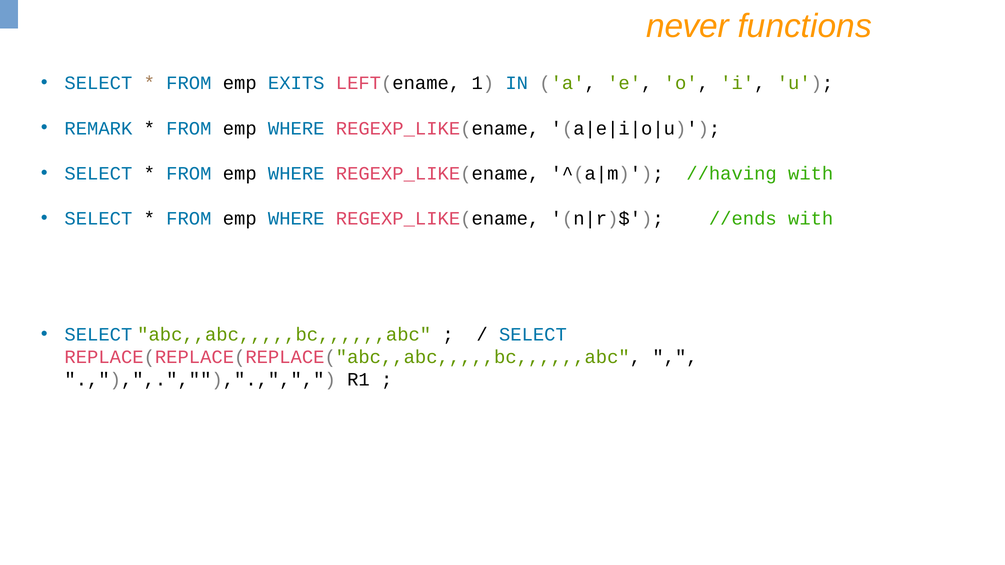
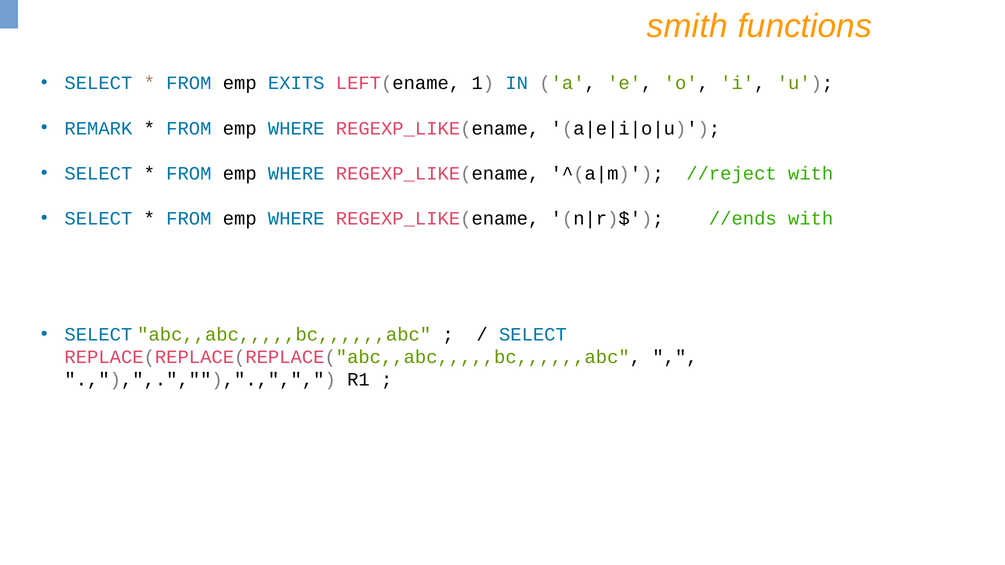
never: never -> smith (687, 26)
//having: //having -> //reject (732, 174)
